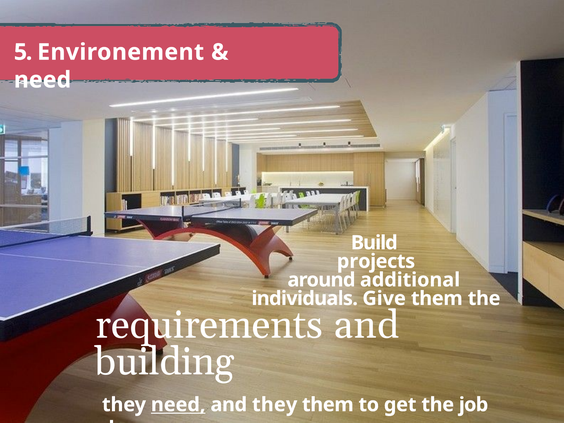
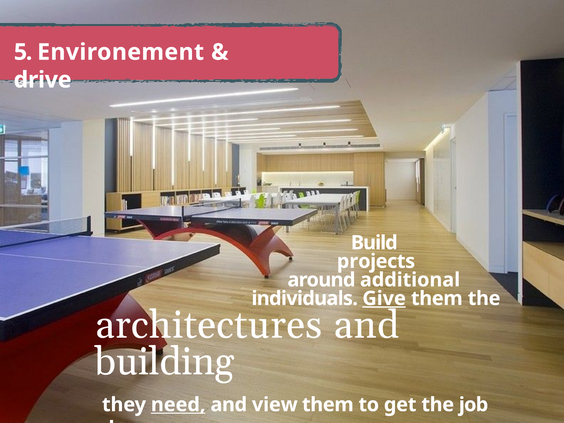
need: need -> drive (43, 80)
Give underline: none -> present (384, 298)
requirements: requirements -> architectures (209, 325)
and they: they -> view (275, 405)
